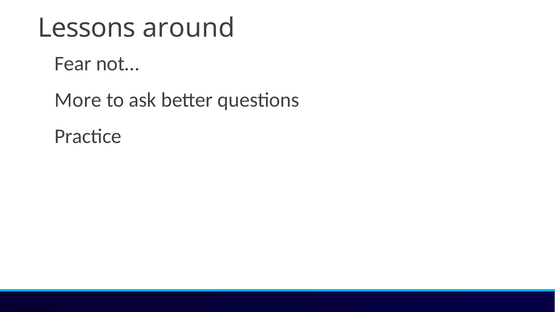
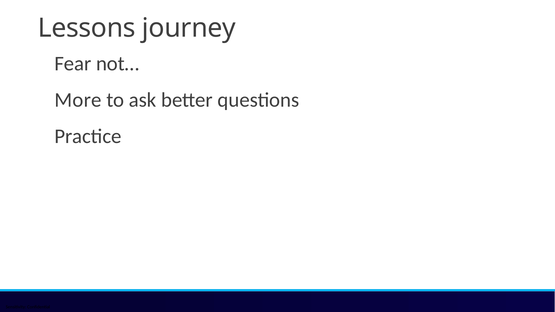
around: around -> journey (189, 28)
